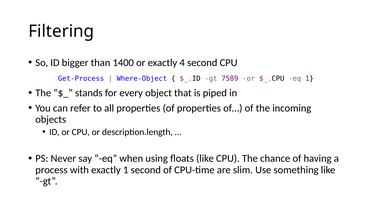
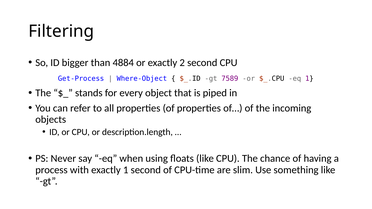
1400: 1400 -> 4884 (123, 63)
4: 4 -> 2 (182, 63)
